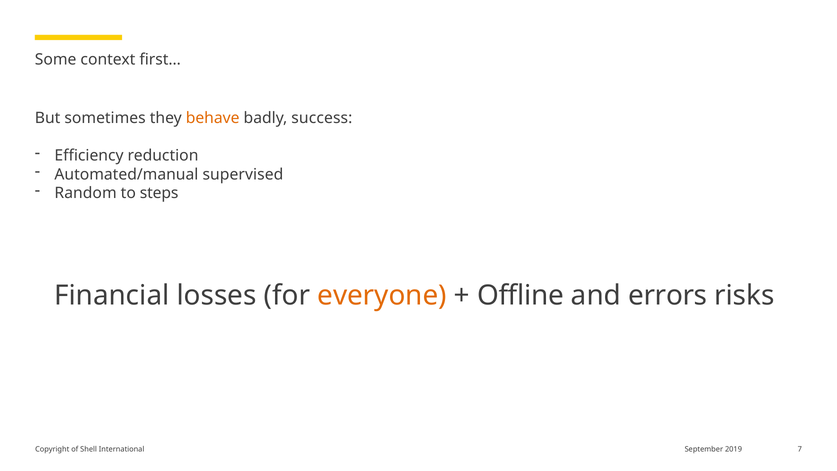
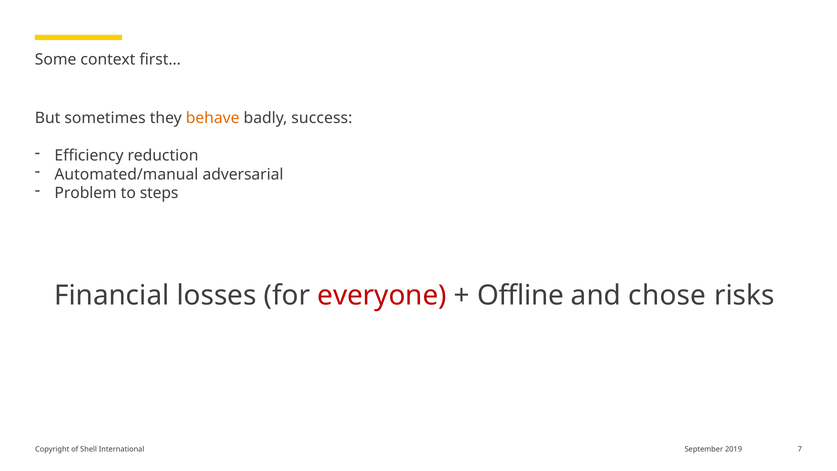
supervised: supervised -> adversarial (243, 174)
Random: Random -> Problem (86, 193)
everyone colour: orange -> red (382, 295)
errors: errors -> chose (667, 295)
